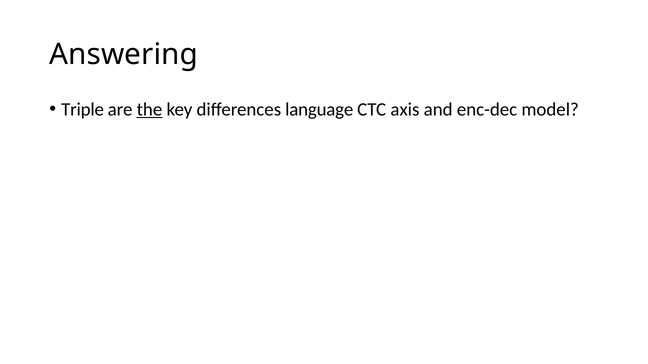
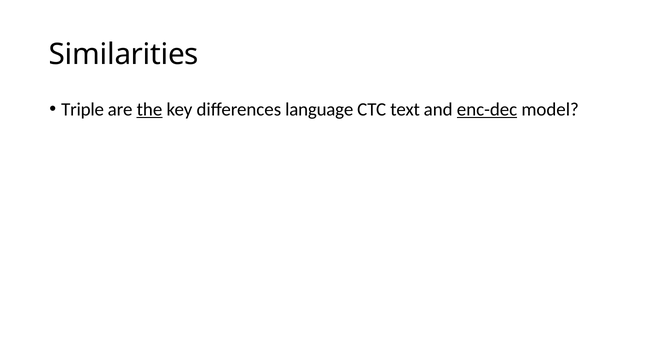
Answering: Answering -> Similarities (124, 54)
axis: axis -> text (405, 110)
enc-dec underline: none -> present (487, 110)
